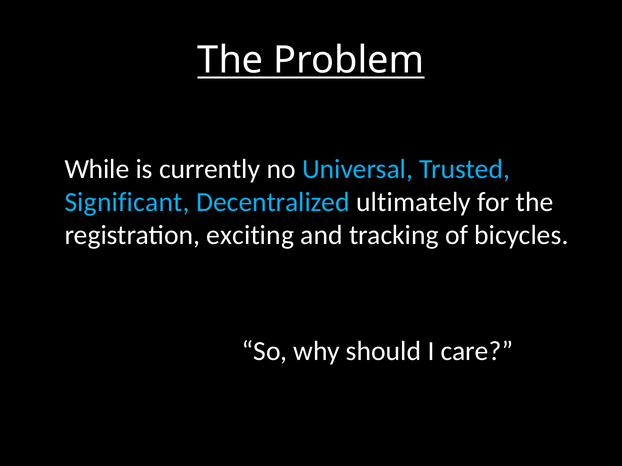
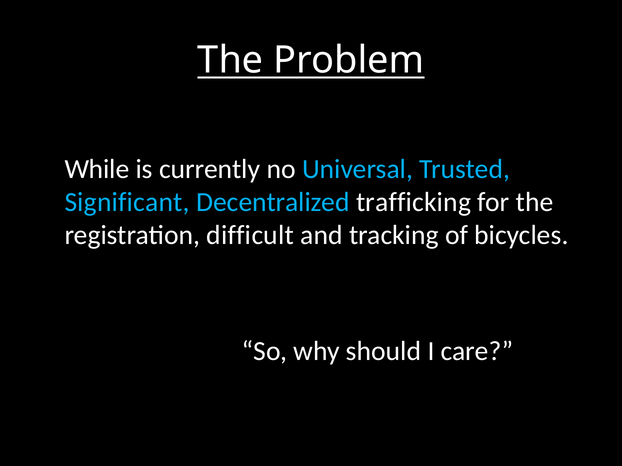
ultimately: ultimately -> trafficking (414, 202)
exciting: exciting -> difficult (250, 236)
